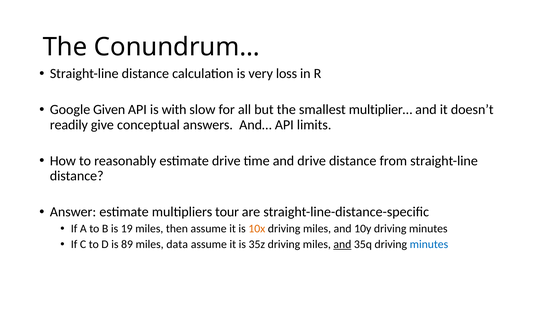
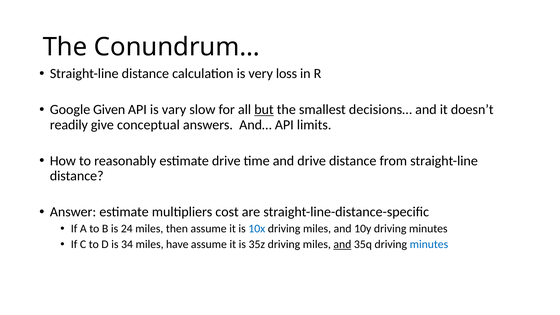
with: with -> vary (174, 110)
but underline: none -> present (264, 110)
multiplier…: multiplier… -> decisions… (380, 110)
tour: tour -> cost (227, 212)
19: 19 -> 24 (127, 229)
10x colour: orange -> blue (257, 229)
89: 89 -> 34 (127, 244)
data: data -> have (177, 244)
